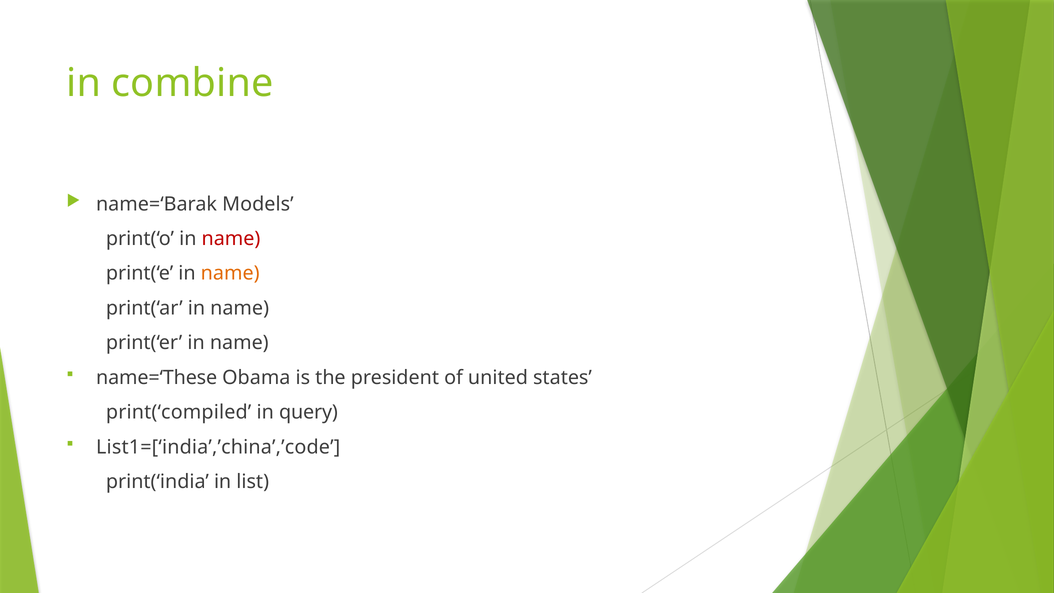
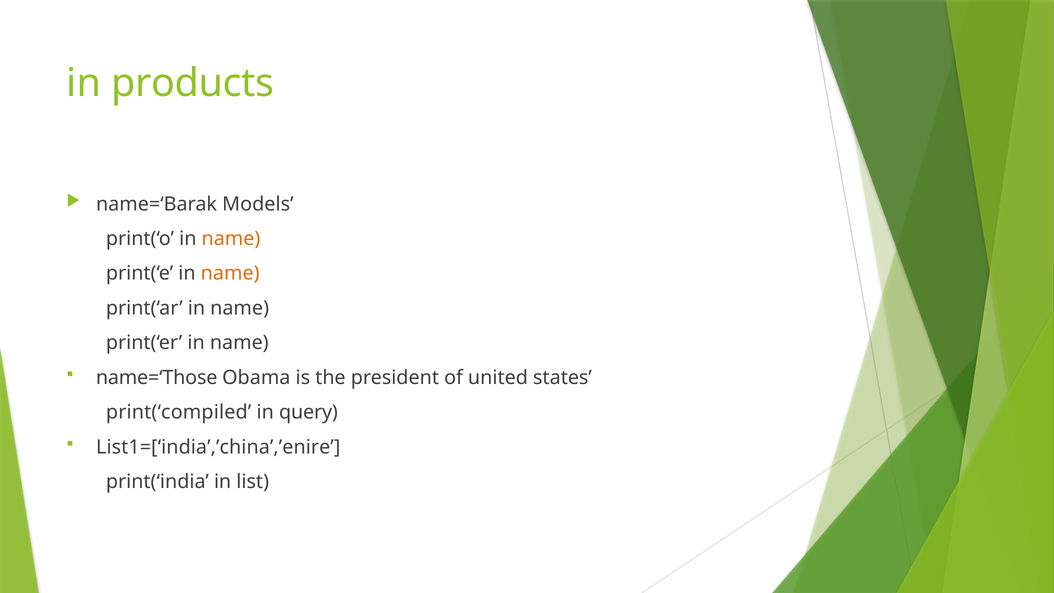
combine: combine -> products (193, 83)
name colour: red -> orange (231, 239)
name=‘These: name=‘These -> name=‘Those (157, 377)
List1=[‘india’,’china’,’code: List1=[‘india’,’china’,’code -> List1=[‘india’,’china’,’enire (218, 447)
